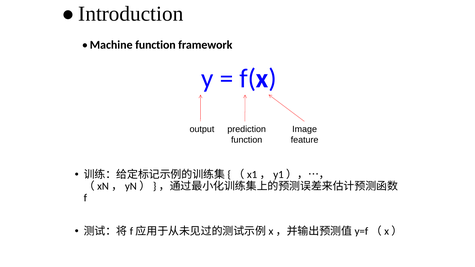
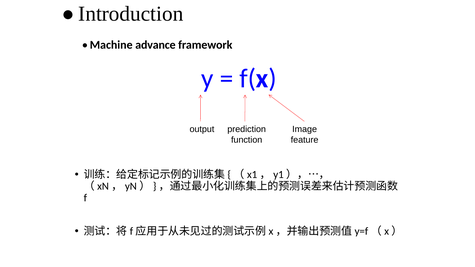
Machine function: function -> advance (155, 45)
